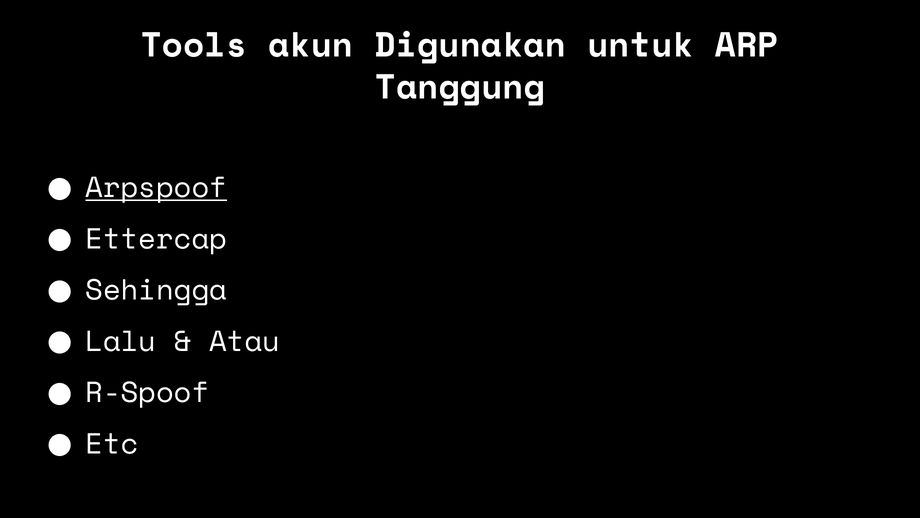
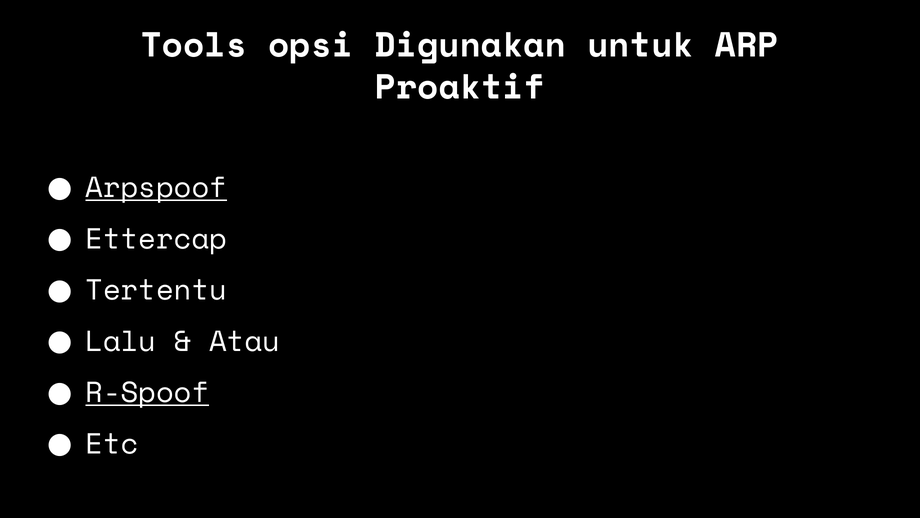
akun: akun -> opsi (311, 45)
Tanggung: Tanggung -> Proaktif (460, 87)
Sehingga: Sehingga -> Tertentu (156, 290)
R-Spoof underline: none -> present (147, 392)
